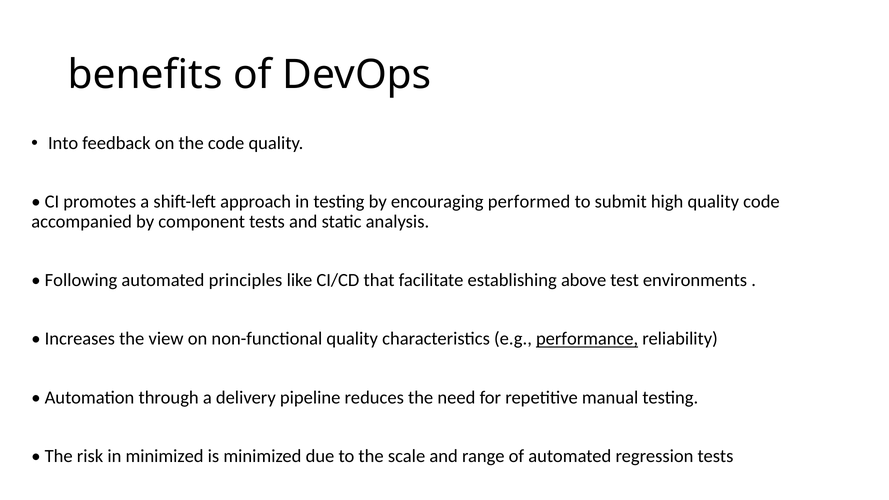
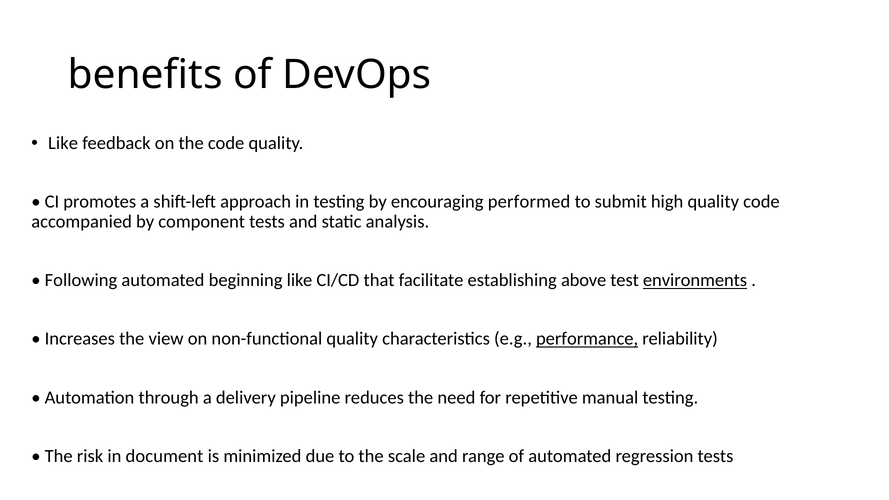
Into: Into -> Like (63, 143)
principles: principles -> beginning (246, 280)
environments underline: none -> present (695, 280)
in minimized: minimized -> document (165, 456)
